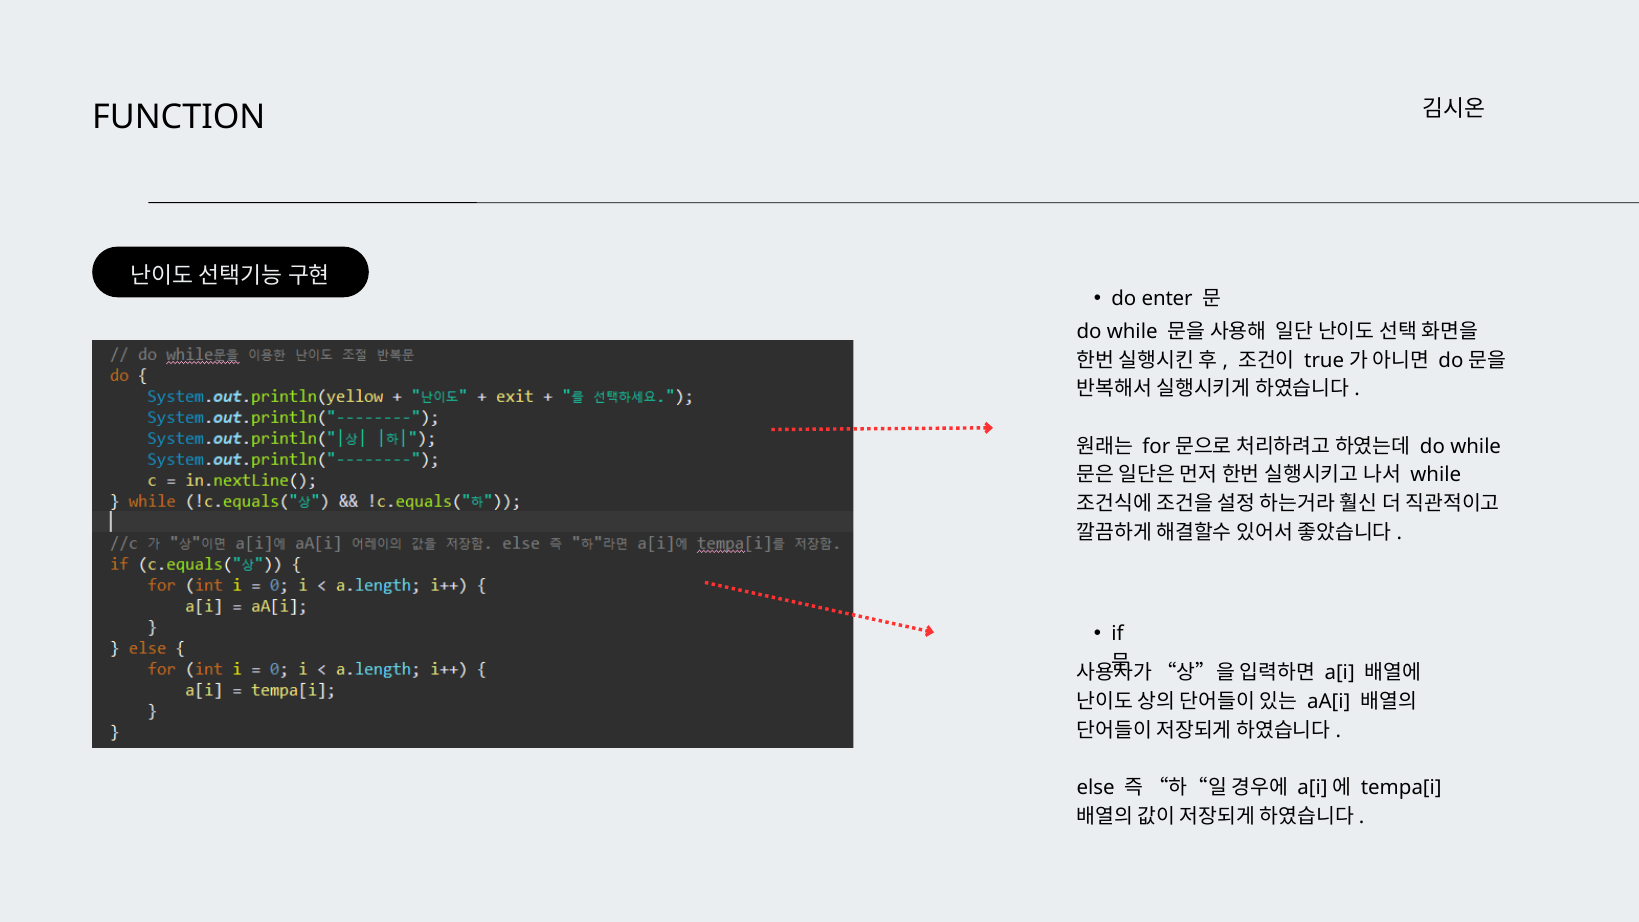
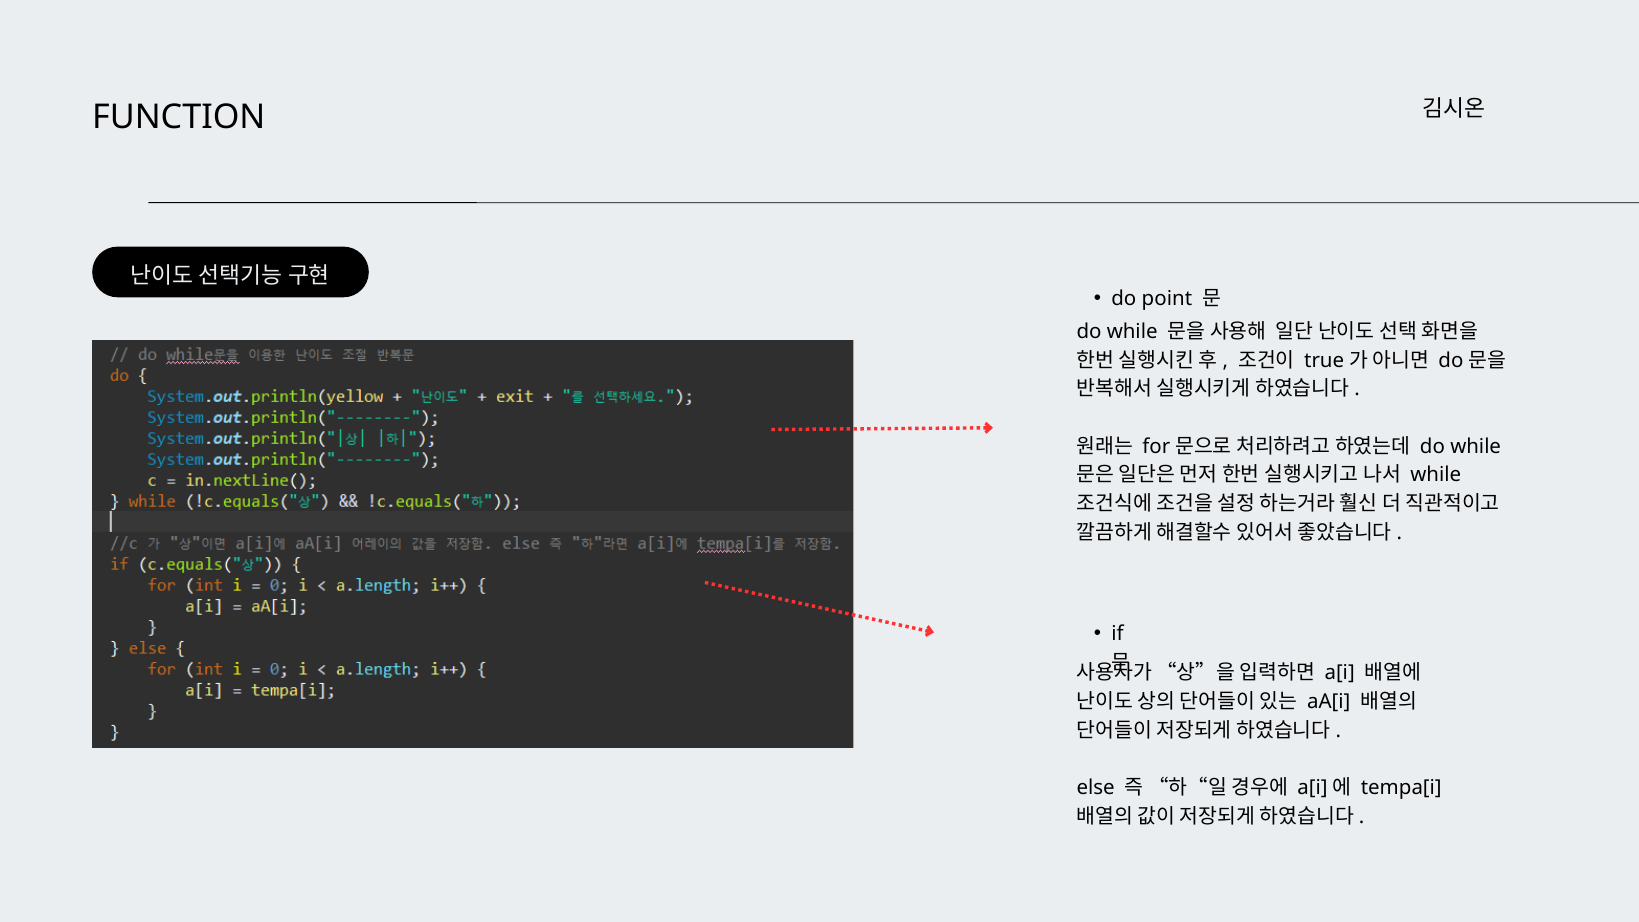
enter: enter -> point (1167, 299)
